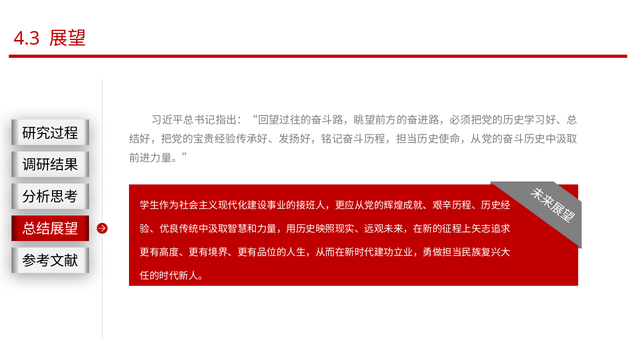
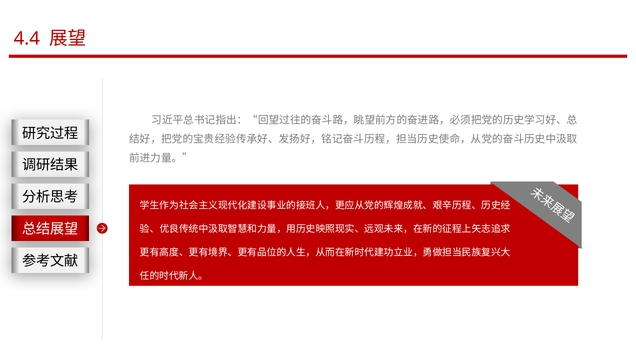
4.3: 4.3 -> 4.4 (27, 39)
